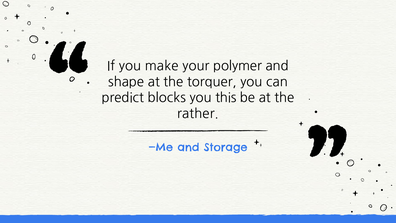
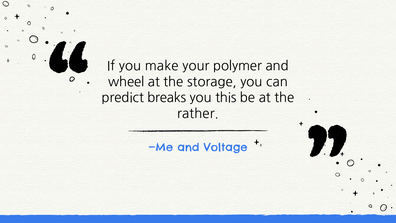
Storage: Storage -> Voltage (226, 147)
shape: shape -> wheel (126, 82)
torquer: torquer -> storage (212, 82)
blocks: blocks -> breaks (167, 98)
